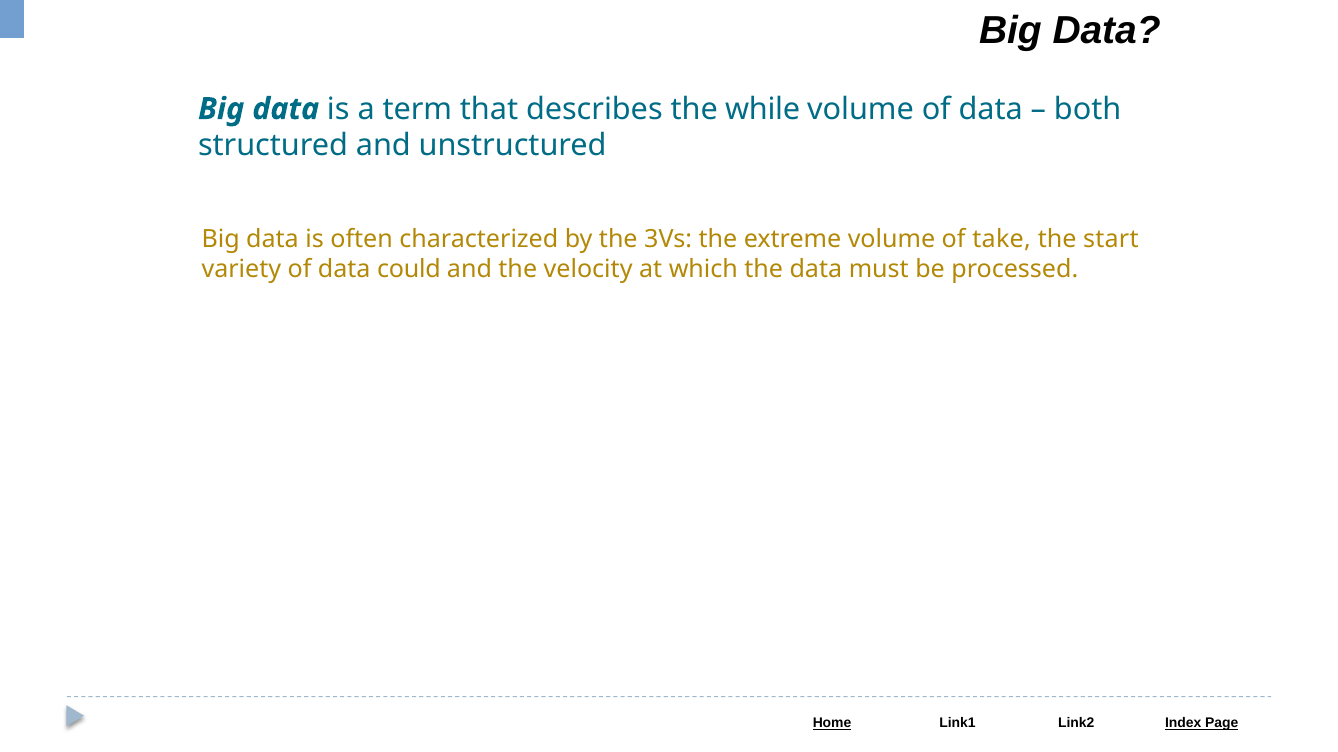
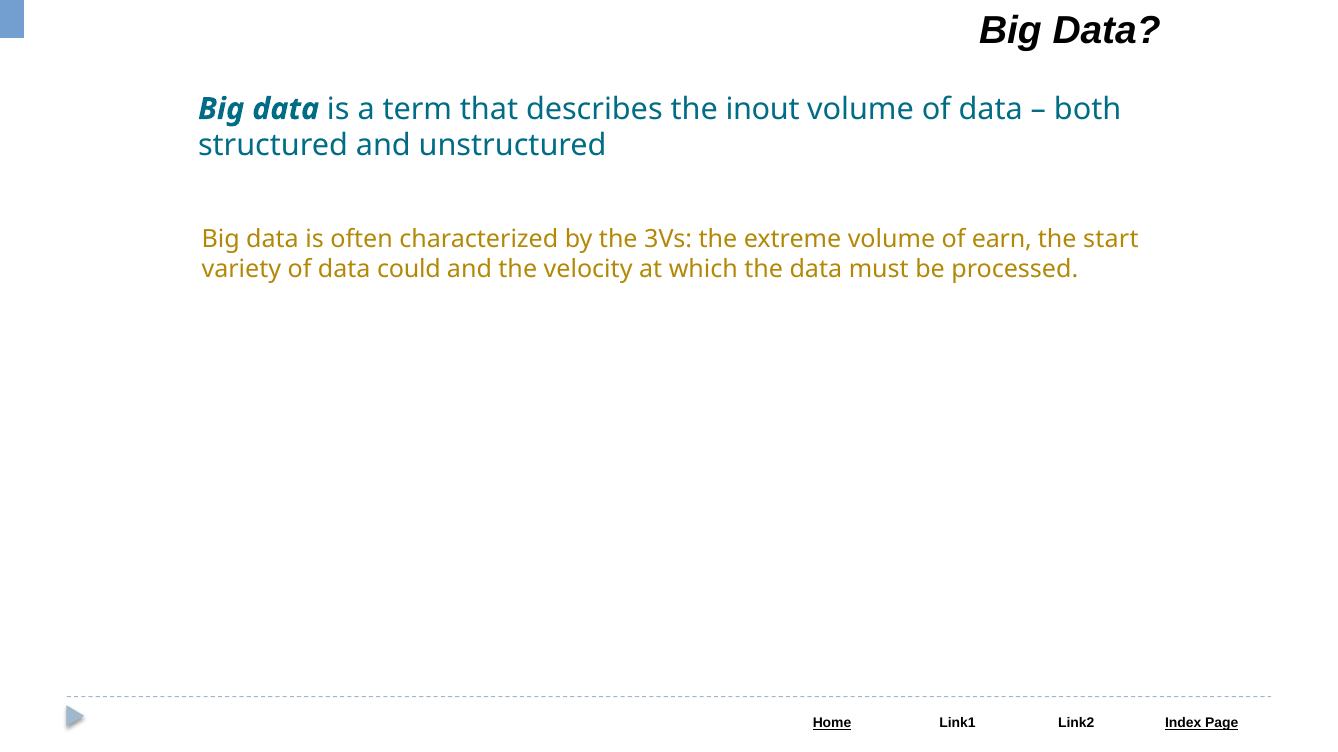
while: while -> inout (763, 109)
take: take -> earn (1002, 239)
